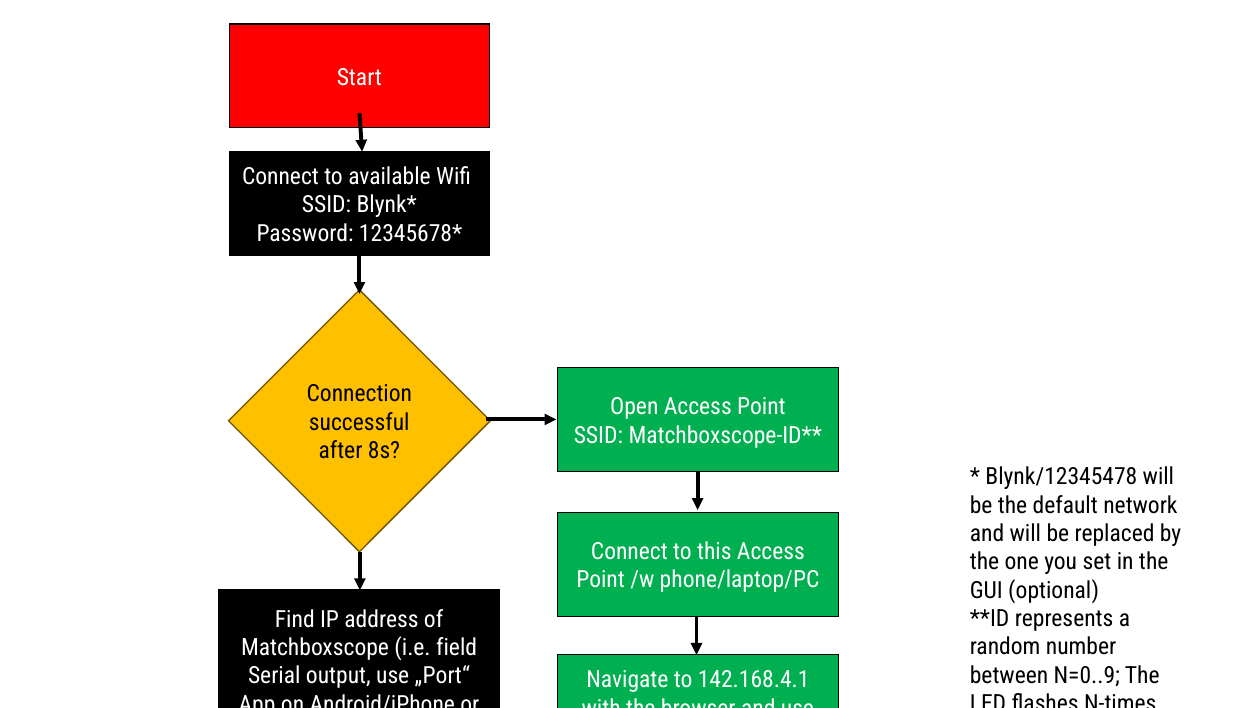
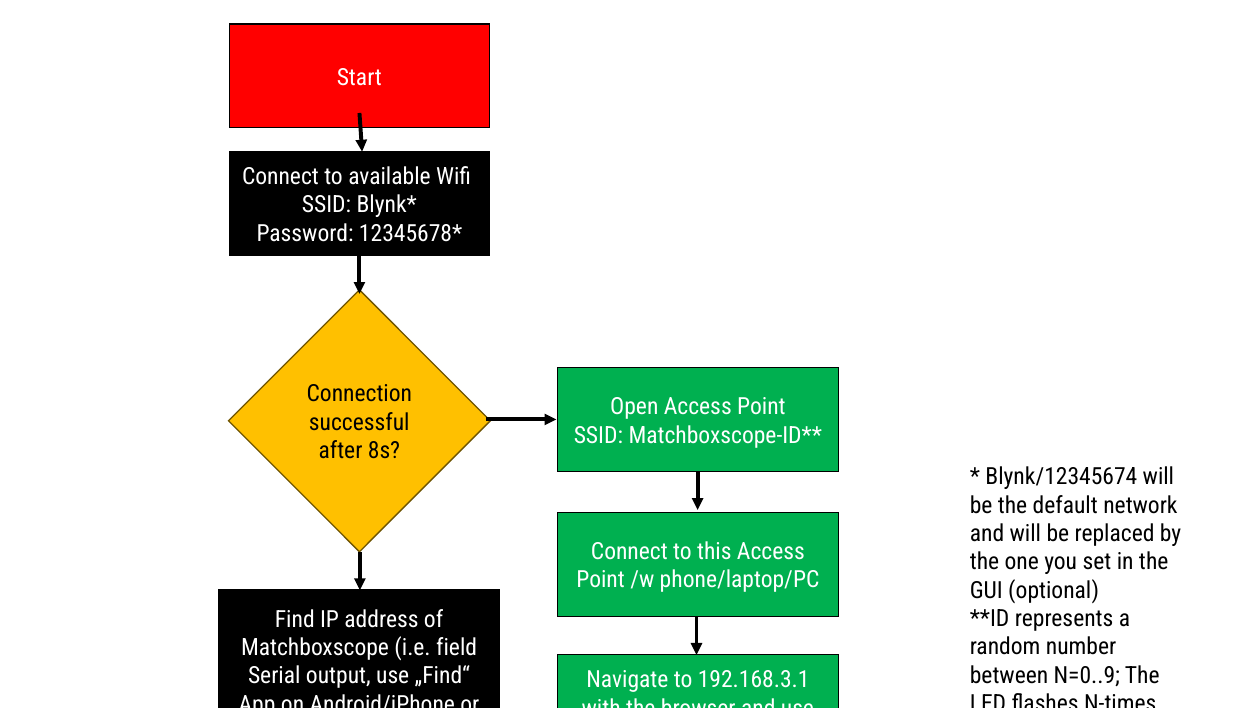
Blynk/12345478: Blynk/12345478 -> Blynk/12345674 (1061, 477)
„Port“: „Port“ -> „Find“ (442, 676)
142.168.4.1: 142.168.4.1 -> 192.168.3.1 (754, 680)
